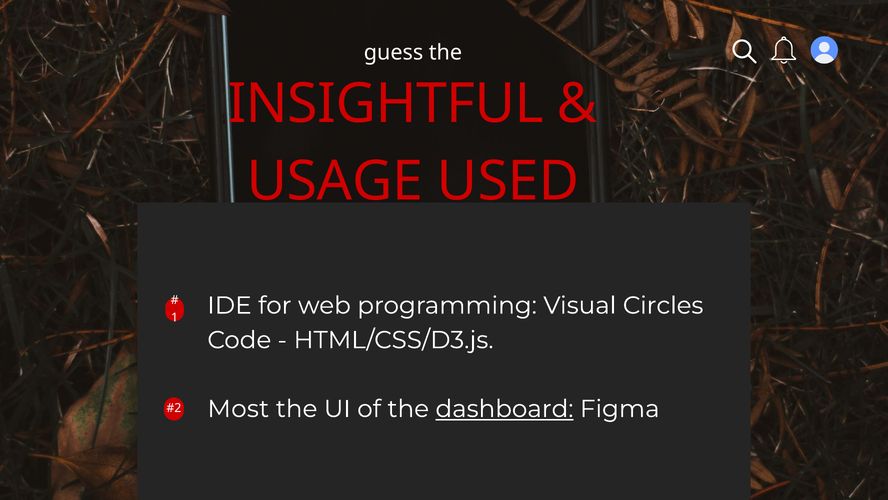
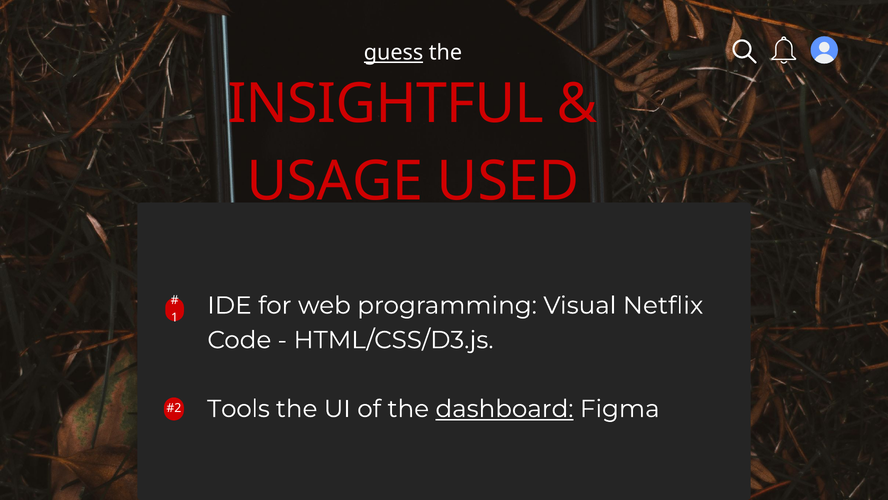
guess underline: none -> present (394, 53)
Circles: Circles -> Netflix (663, 305)
Most: Most -> Tools (239, 409)
